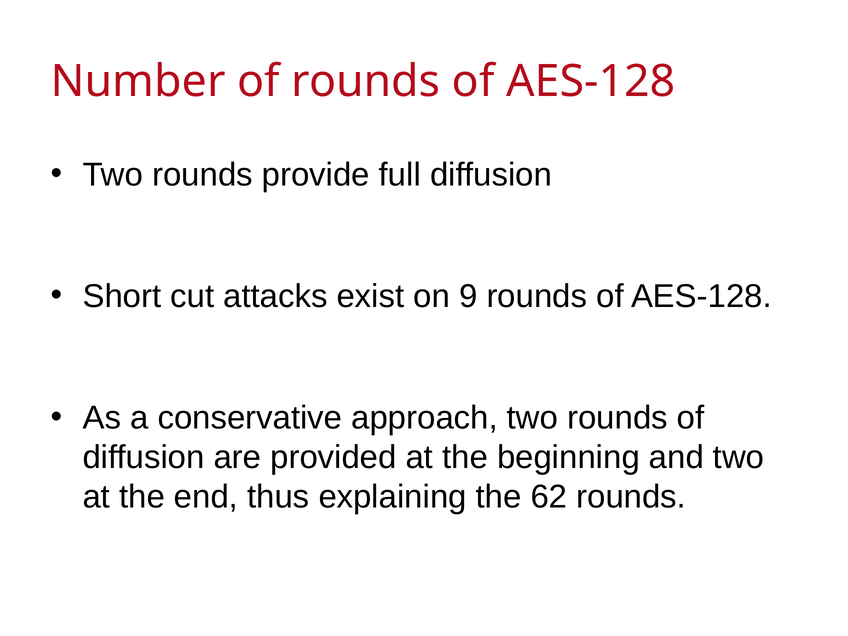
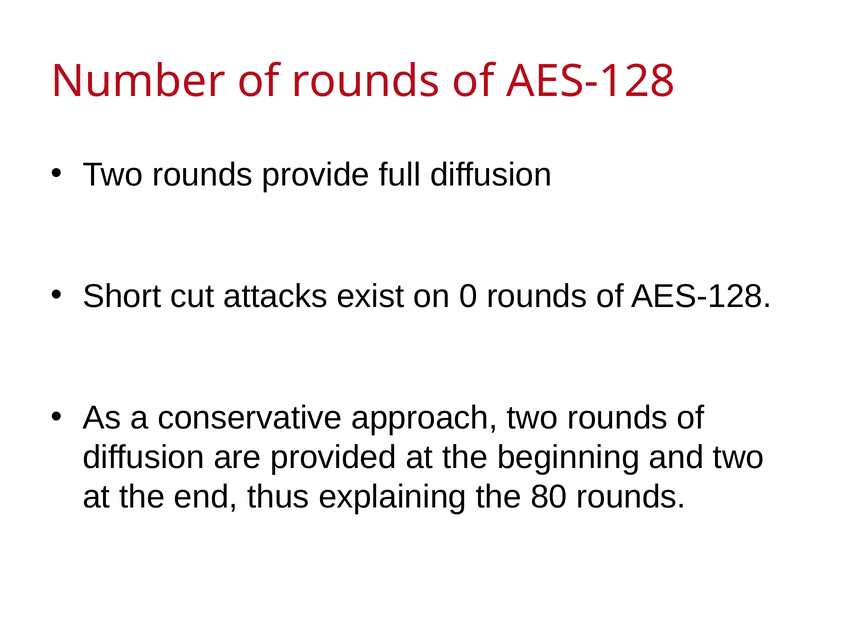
9: 9 -> 0 (468, 296)
62: 62 -> 80 (549, 497)
